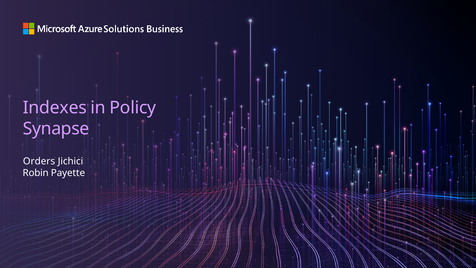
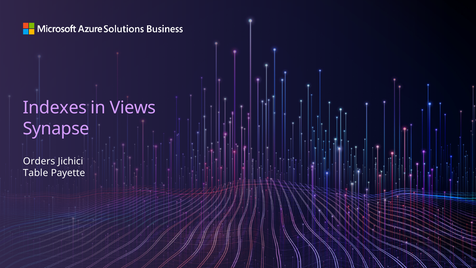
Policy: Policy -> Views (133, 108)
Robin: Robin -> Table (36, 173)
